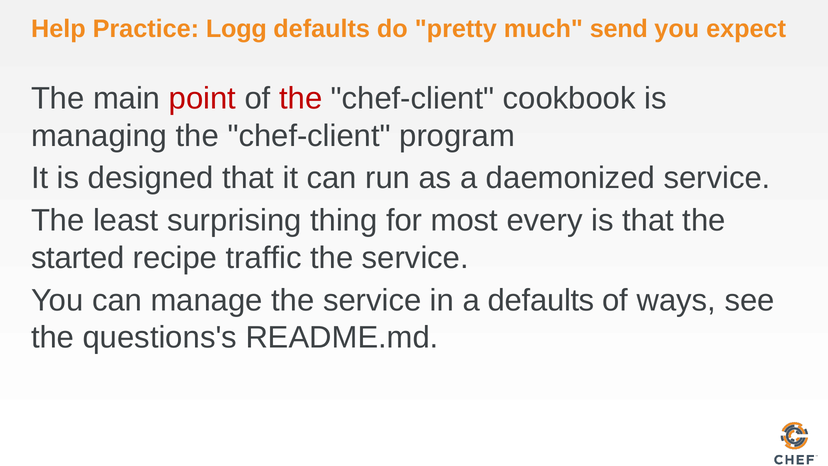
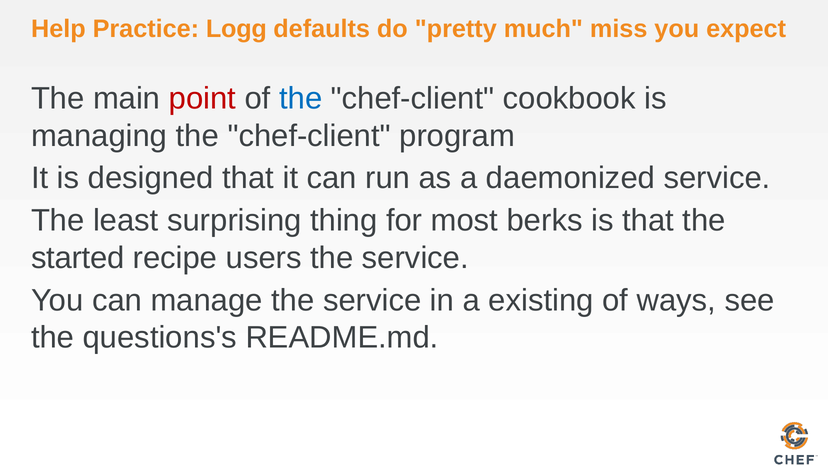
send: send -> miss (619, 29)
the colour: red -> blue (301, 98)
every: every -> berks (545, 221)
traffic: traffic -> users (264, 258)
a defaults: defaults -> existing (541, 300)
